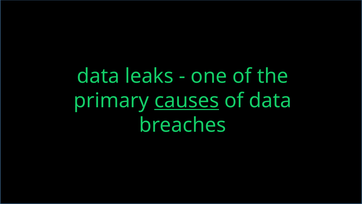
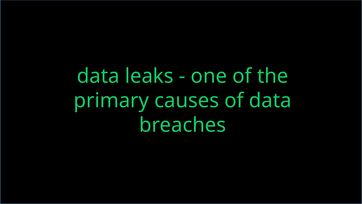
causes underline: present -> none (187, 101)
